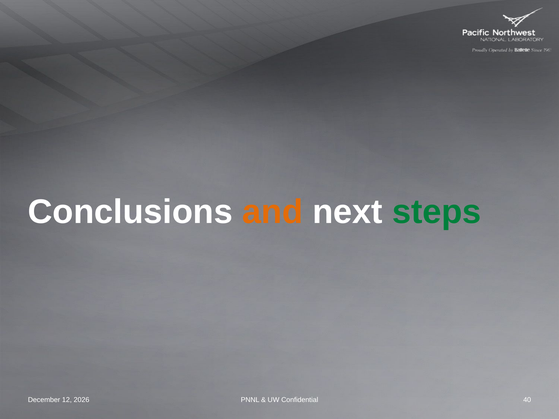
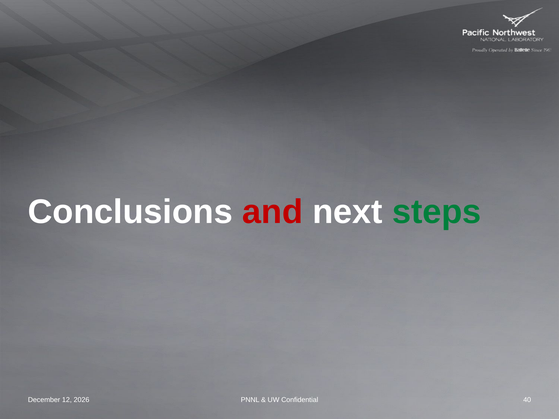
and colour: orange -> red (273, 212)
